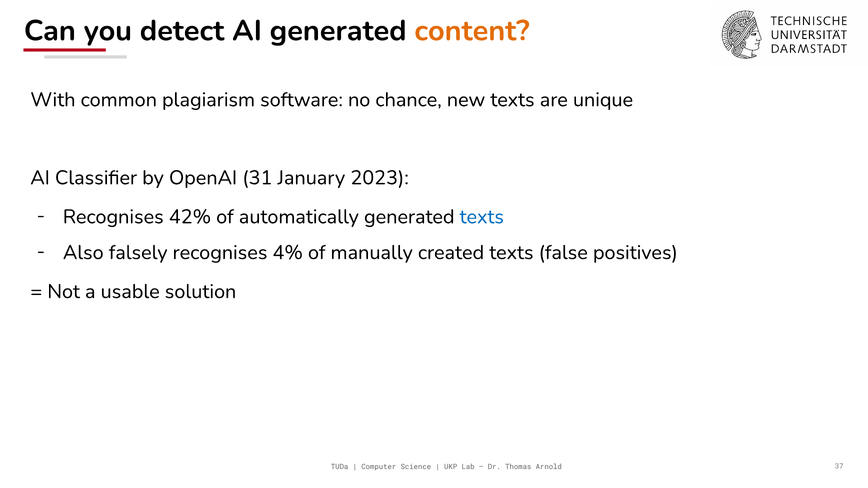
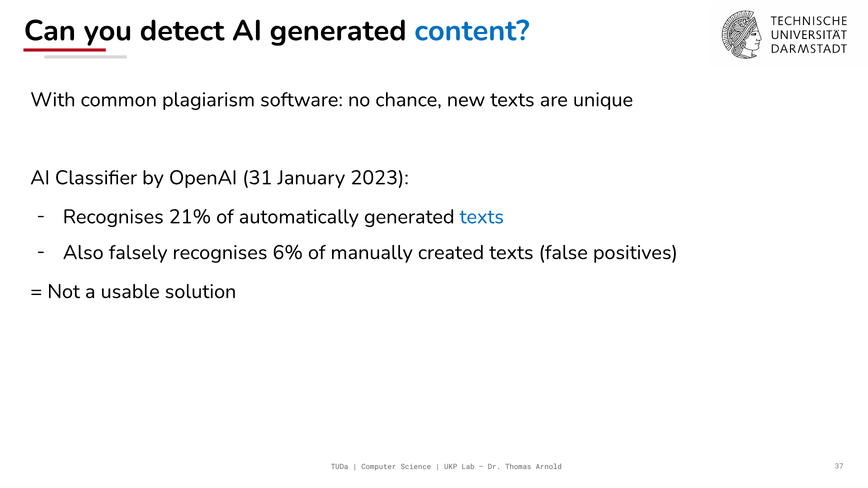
content colour: orange -> blue (472, 31)
42%: 42% -> 21% (190, 217)
4%: 4% -> 6% (288, 253)
